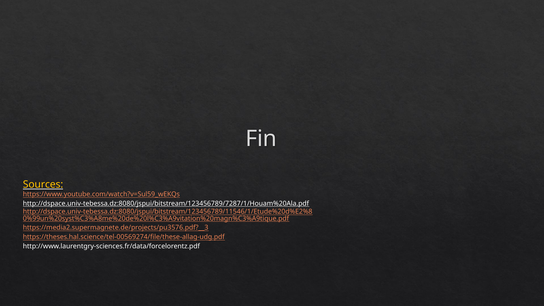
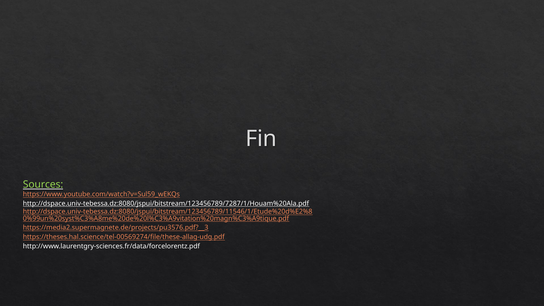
Sources colour: yellow -> light green (43, 184)
